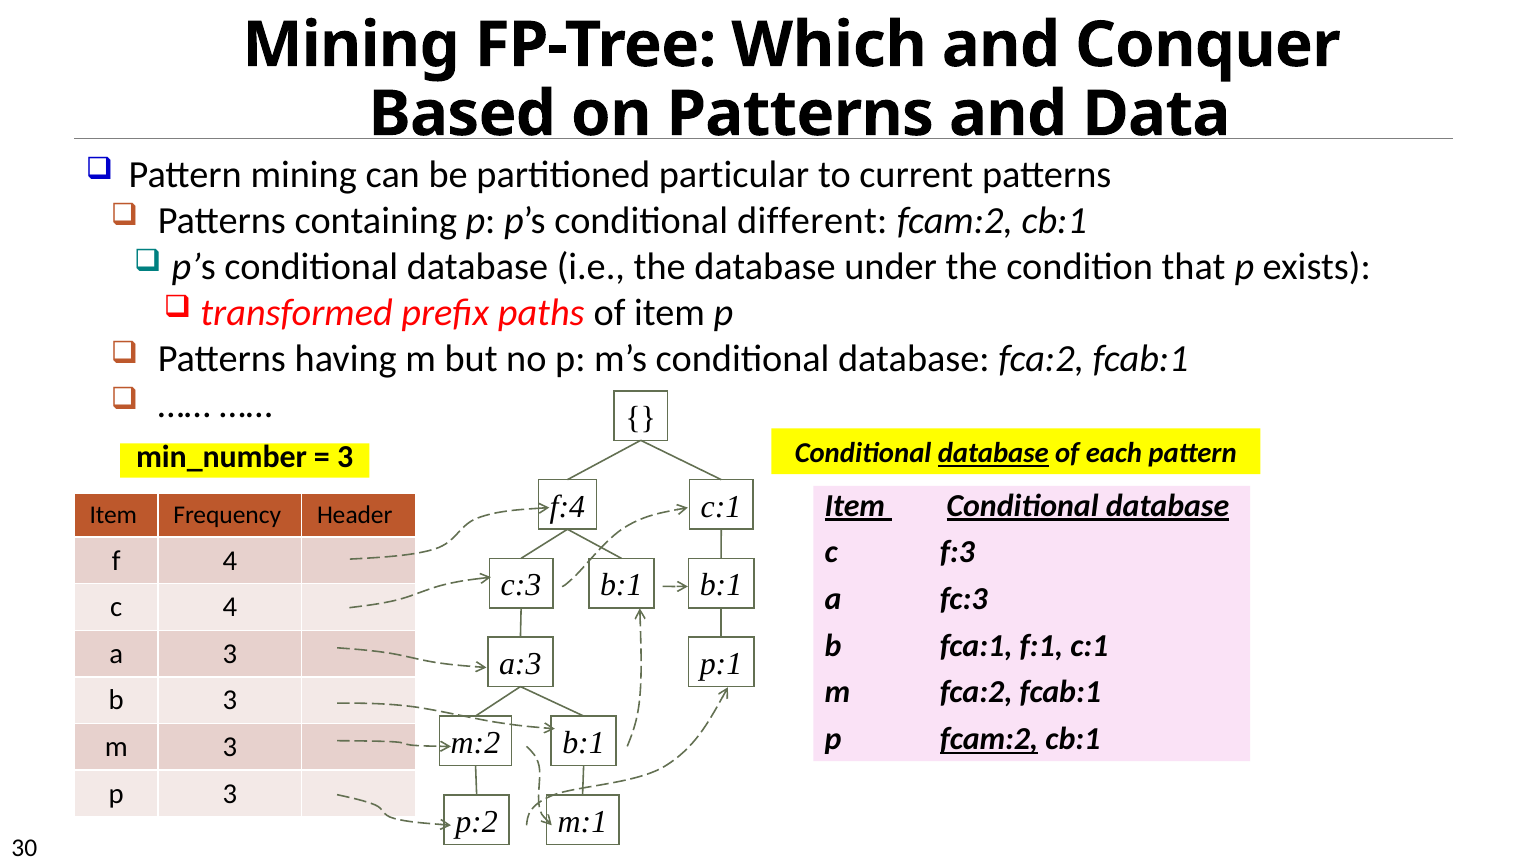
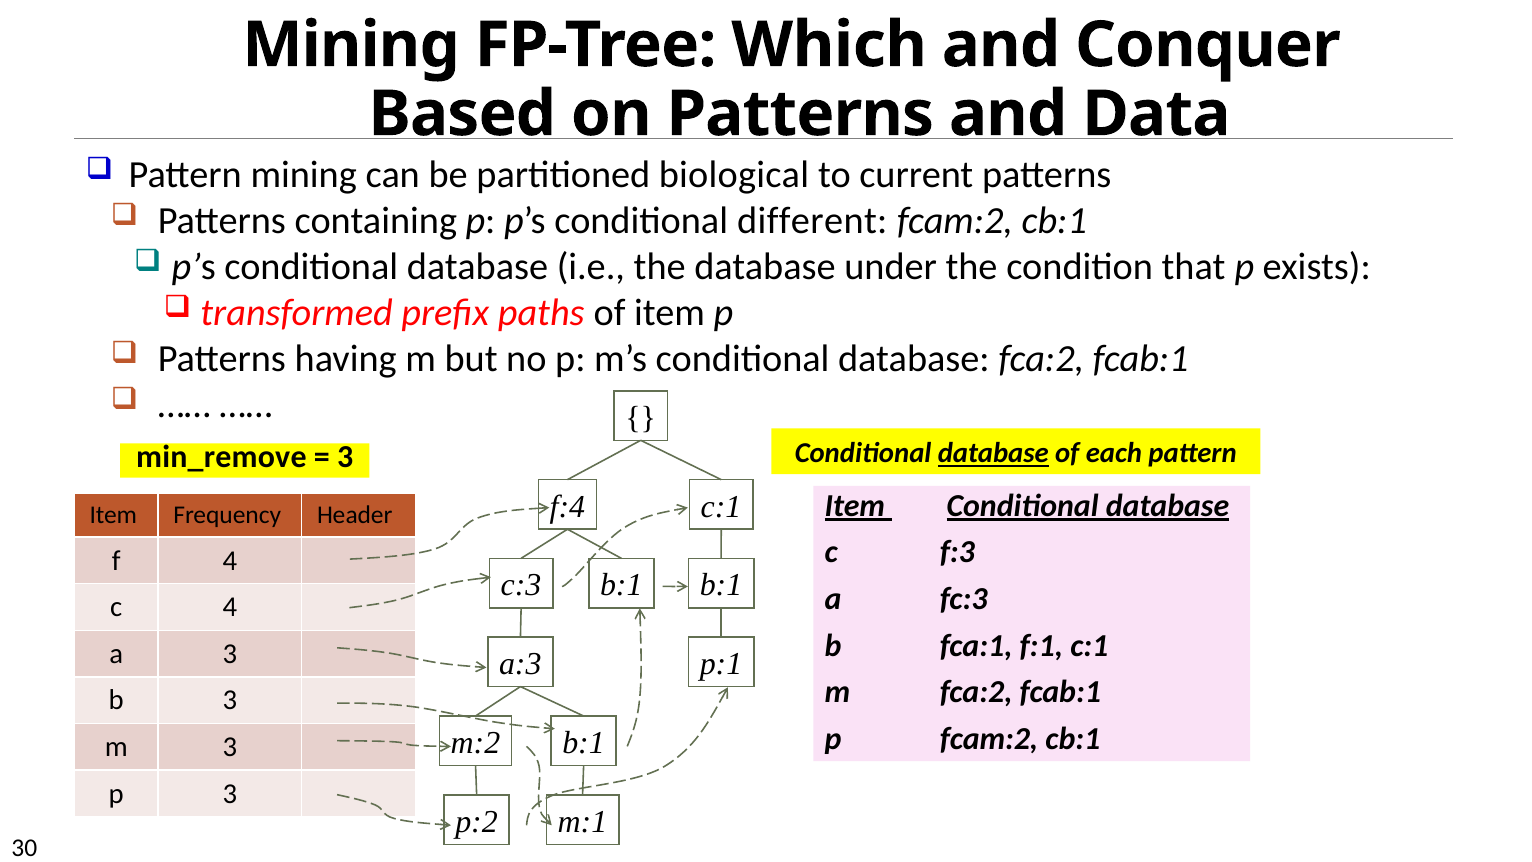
particular: particular -> biological (734, 175)
min_number: min_number -> min_remove (221, 457)
fcam:2 underline: present -> none (989, 739)
